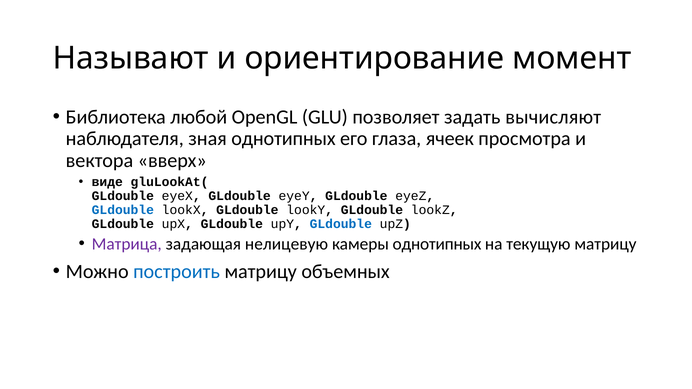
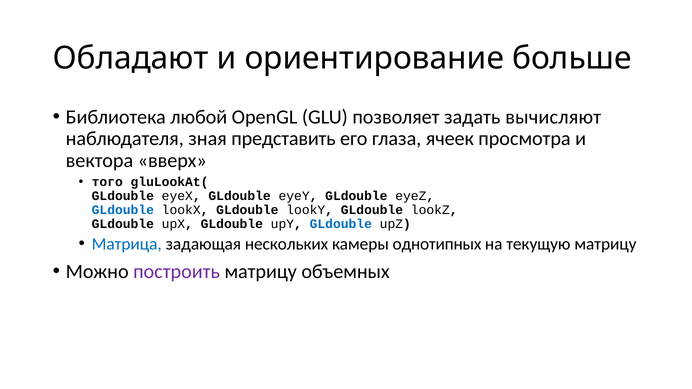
Называют: Называют -> Обладают (131, 58)
момент: момент -> больше (572, 58)
зная однотипных: однотипных -> представить (284, 139)
виде: виде -> того (107, 182)
Матрица colour: purple -> blue (127, 244)
нелицевую: нелицевую -> нескольких (287, 244)
построить colour: blue -> purple (177, 272)
